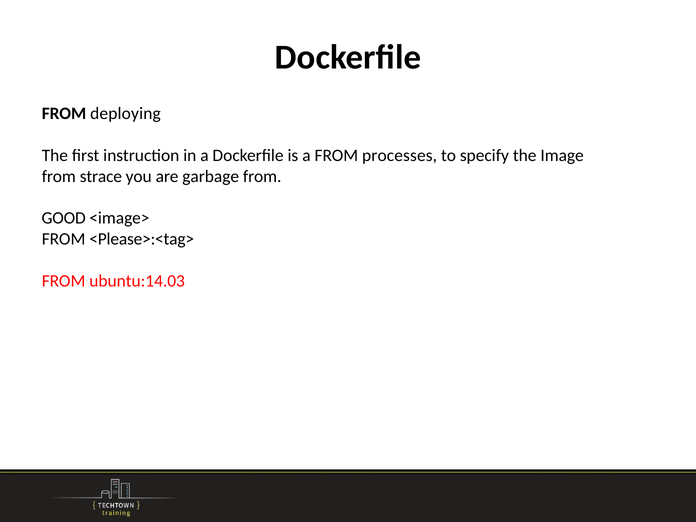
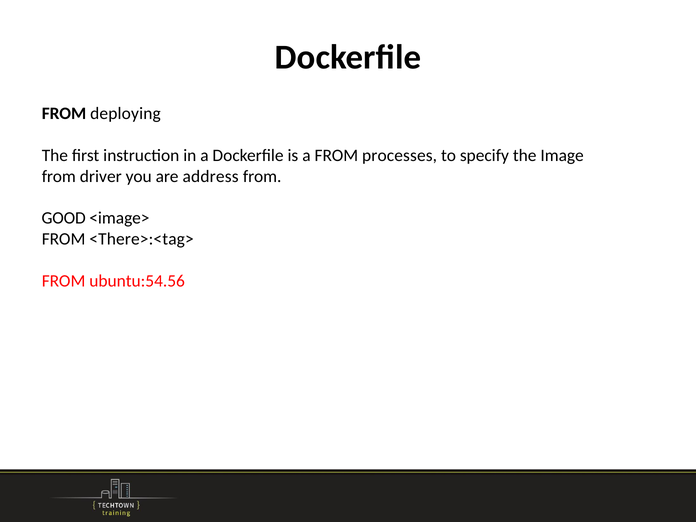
strace: strace -> driver (101, 176)
garbage: garbage -> address (211, 176)
<Please>:<tag>: <Please>:<tag> -> <There>:<tag> (142, 239)
ubuntu:14.03: ubuntu:14.03 -> ubuntu:54.56 (137, 281)
